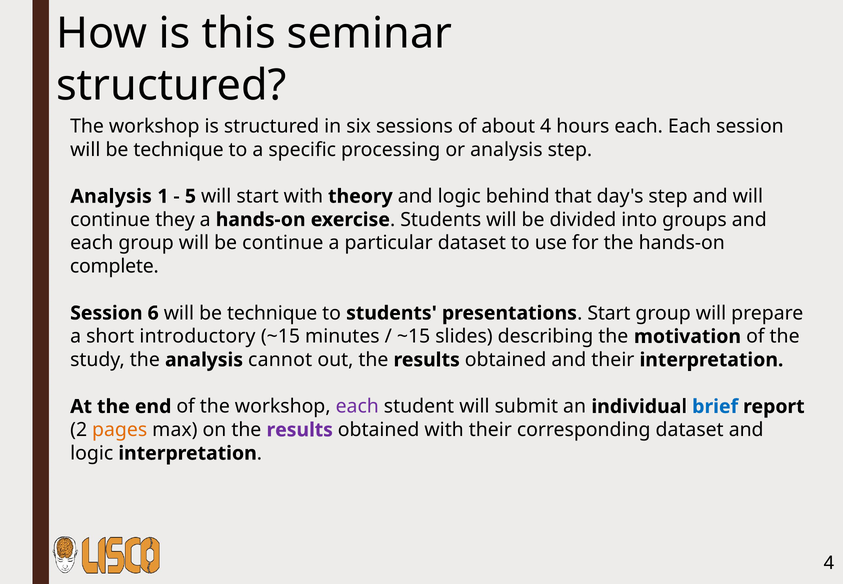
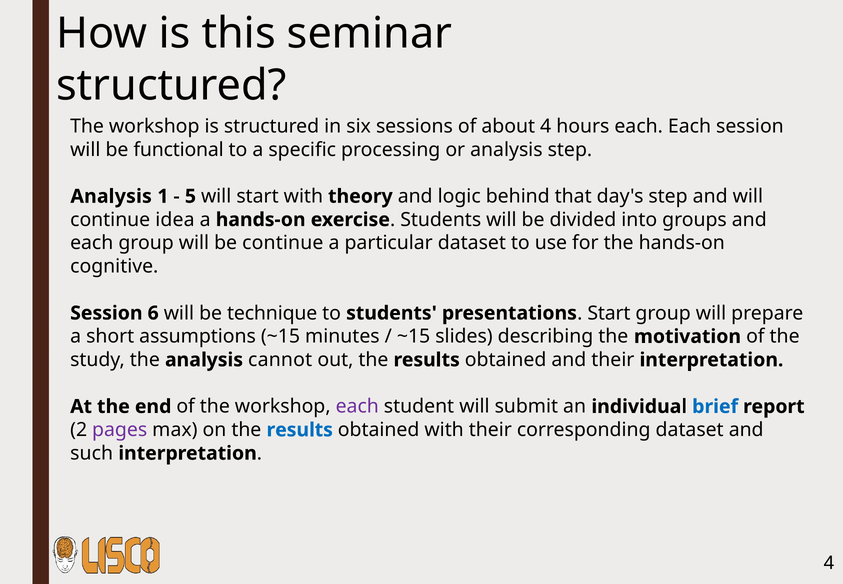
technique: technique -> functional (179, 150)
they: they -> idea (175, 220)
complete: complete -> cognitive (114, 266)
introductory: introductory -> assumptions (198, 336)
pages colour: orange -> purple (120, 430)
results colour: purple -> blue (300, 430)
logic: logic -> such (92, 453)
